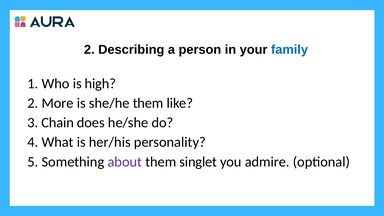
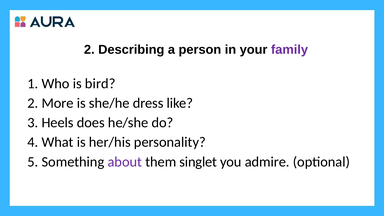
family colour: blue -> purple (290, 50)
high: high -> bird (100, 84)
she/he them: them -> dress (148, 103)
Chain: Chain -> Heels (58, 123)
